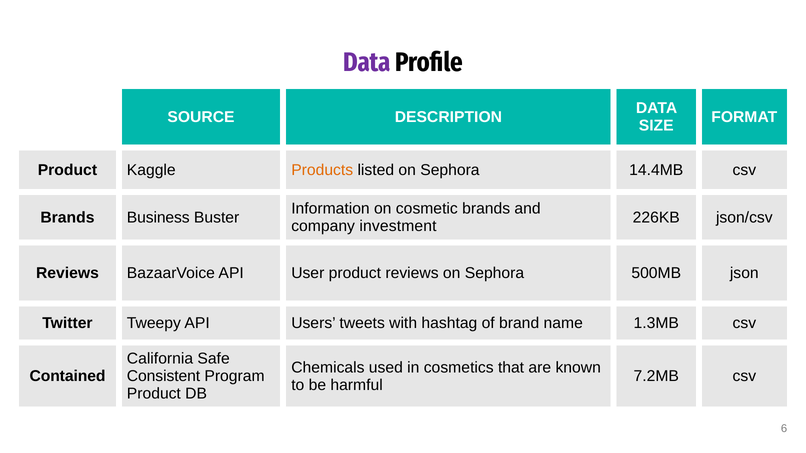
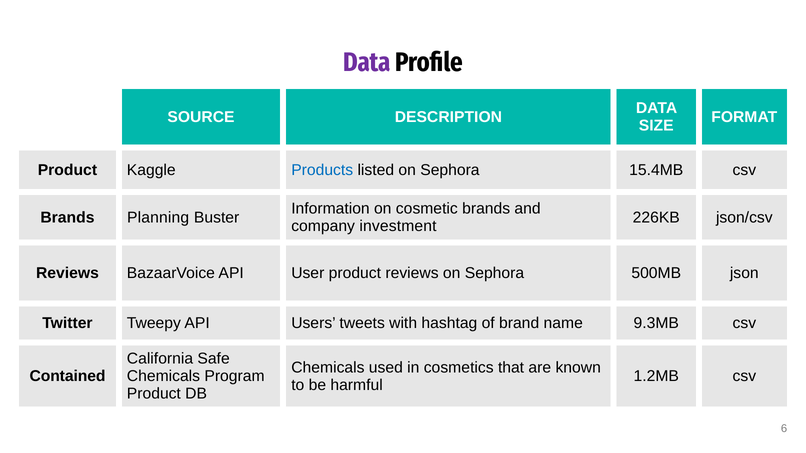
Products colour: orange -> blue (322, 170)
14.4MB: 14.4MB -> 15.4MB (656, 170)
Business: Business -> Planning (158, 218)
1.3MB: 1.3MB -> 9.3MB (656, 324)
Consistent: Consistent -> Chemicals (163, 377)
7.2MB: 7.2MB -> 1.2MB (656, 377)
